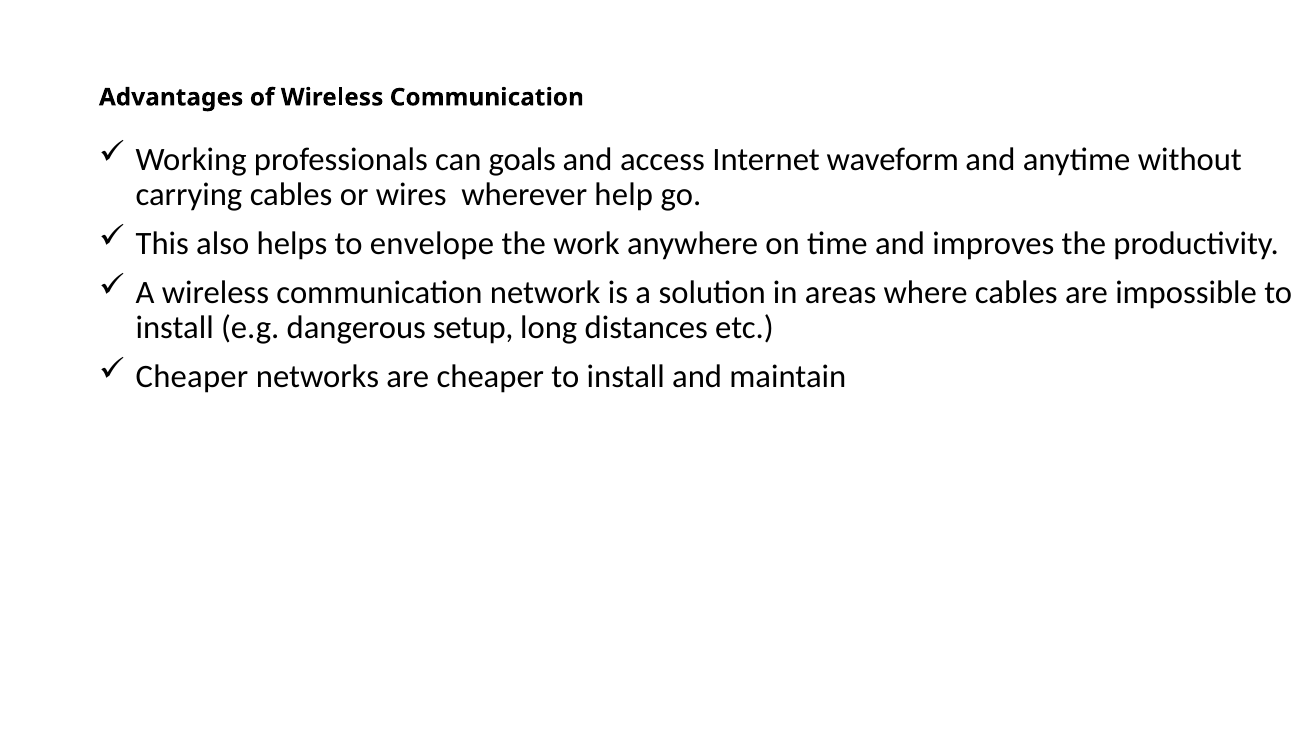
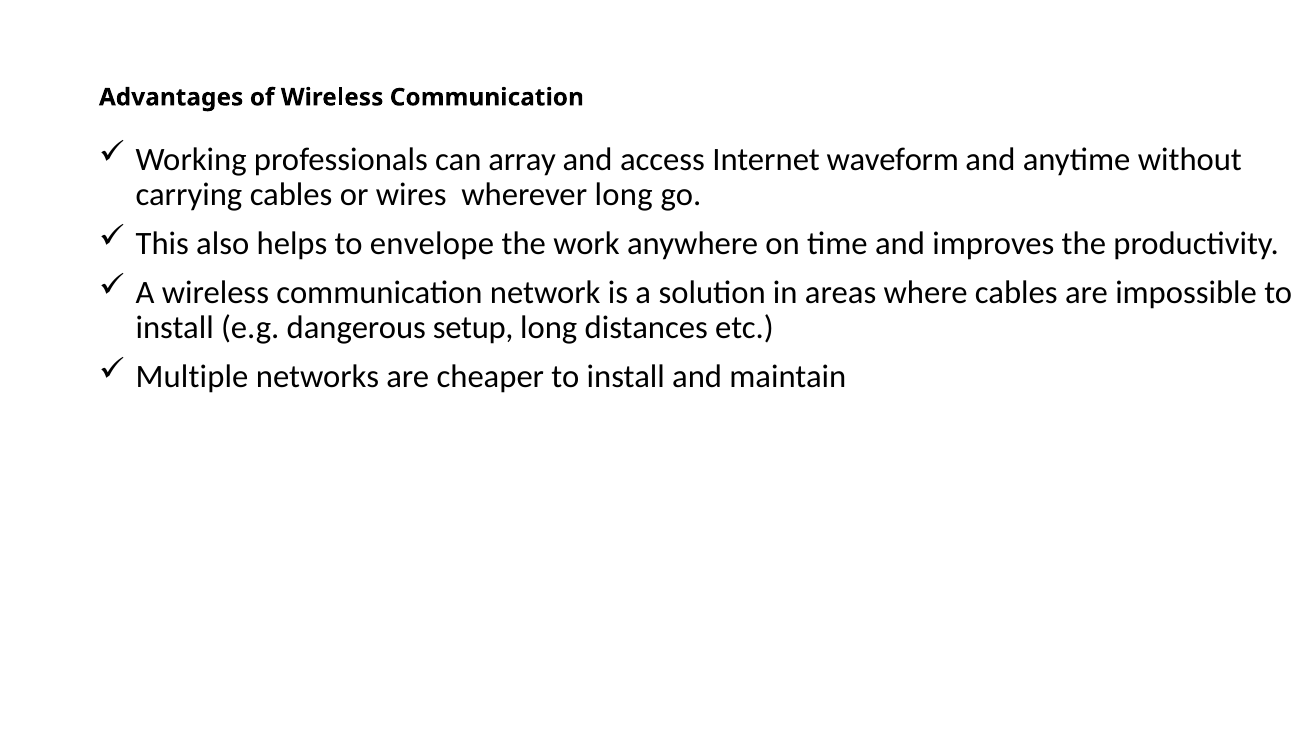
goals: goals -> array (522, 160)
wherever help: help -> long (624, 195)
Cheaper: Cheaper -> Multiple (192, 377)
